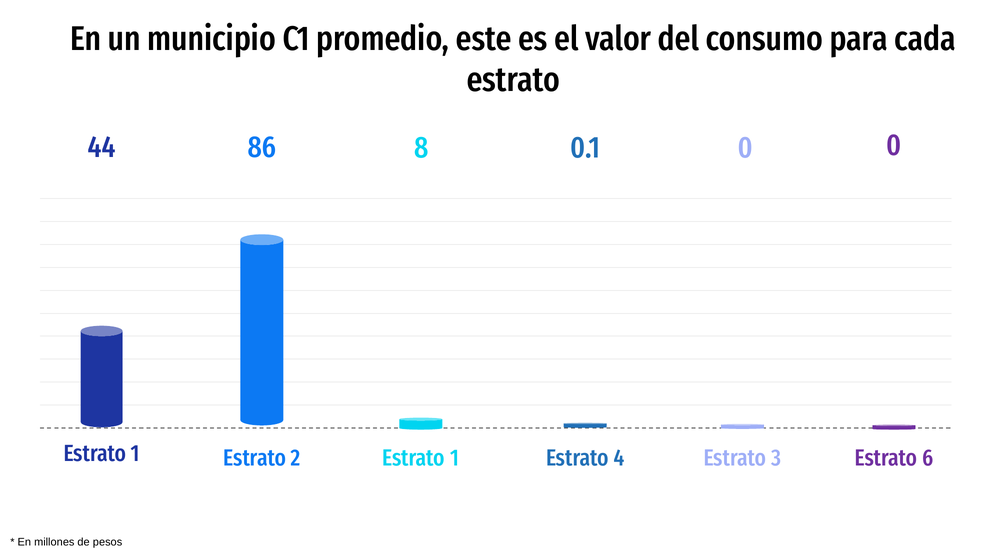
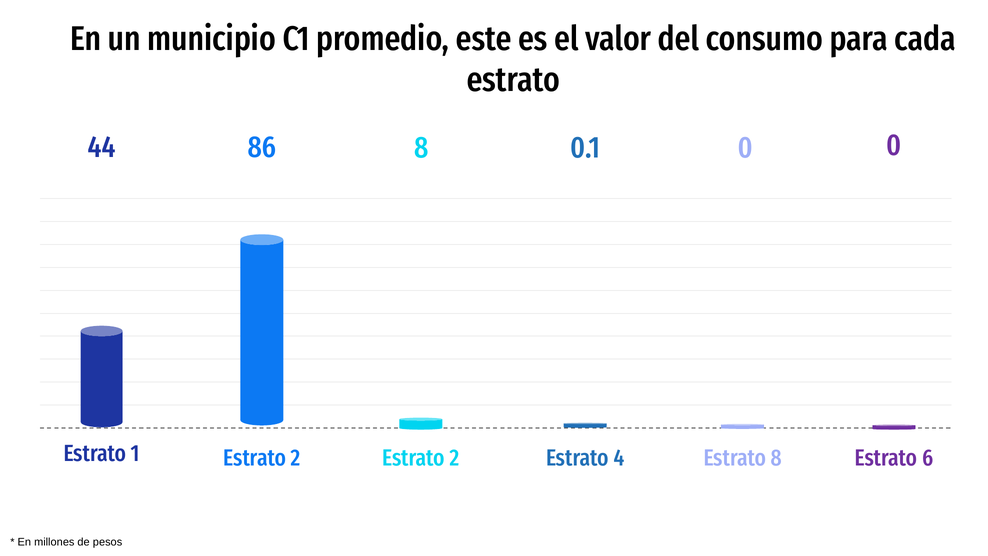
1: 1 -> 2 (454, 458)
Estrato 3: 3 -> 8 (776, 458)
